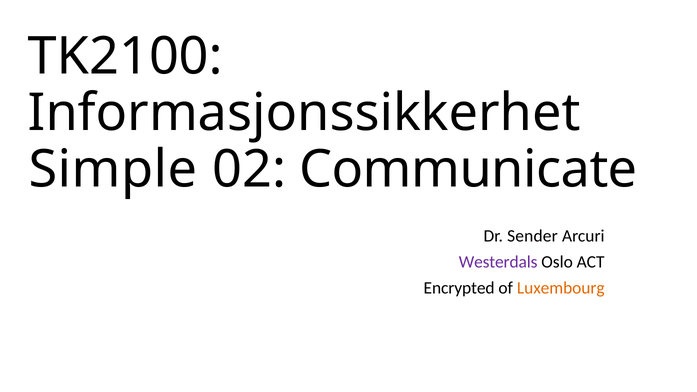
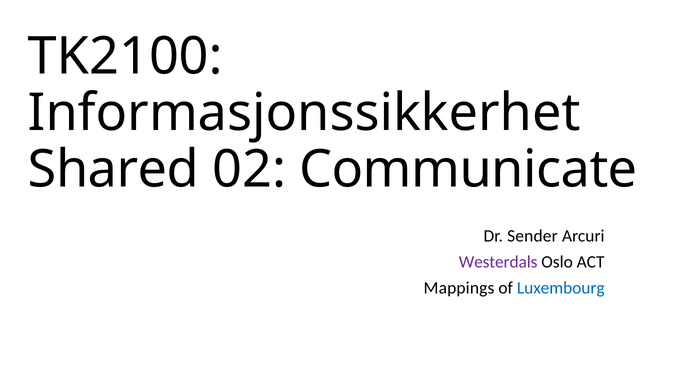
Simple: Simple -> Shared (113, 169)
Encrypted: Encrypted -> Mappings (459, 288)
Luxembourg colour: orange -> blue (561, 288)
